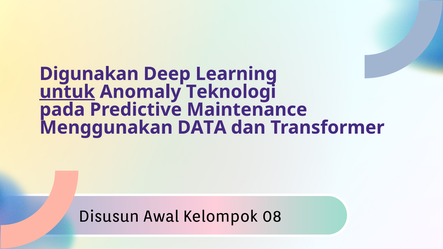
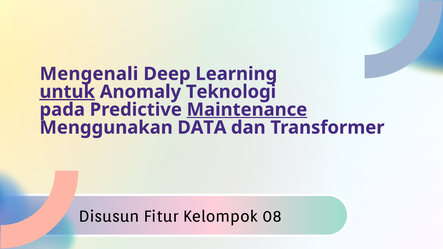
Digunakan: Digunakan -> Mengenali (89, 74)
Maintenance underline: none -> present (247, 110)
Awal: Awal -> Fitur (161, 217)
